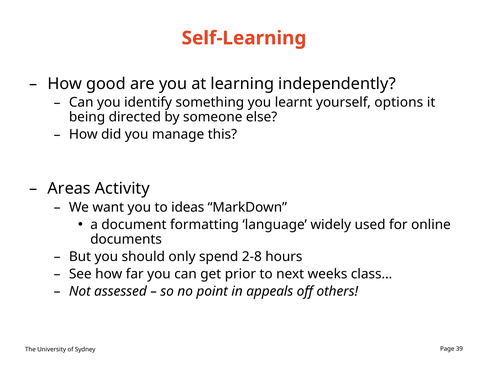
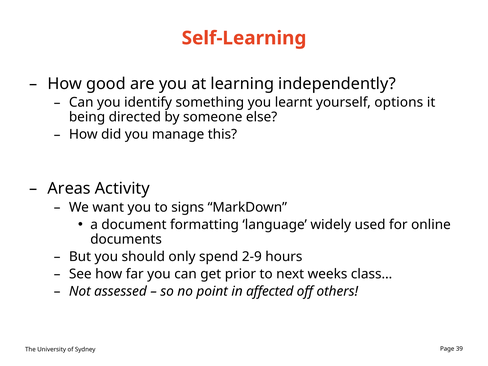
ideas: ideas -> signs (188, 207)
2-8: 2-8 -> 2-9 (252, 257)
appeals: appeals -> affected (270, 291)
